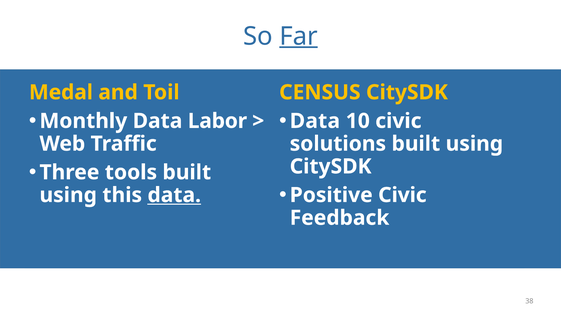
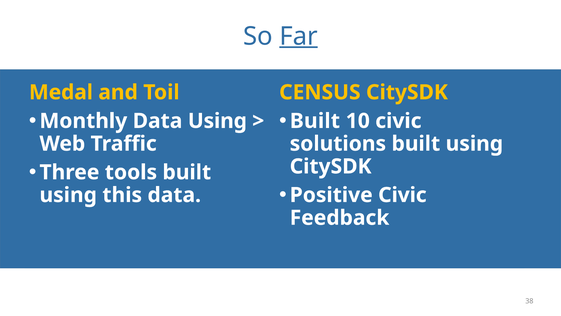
Data Labor: Labor -> Using (217, 121)
Data: Data -> Built (315, 121)
data underline: present -> none (174, 195)
